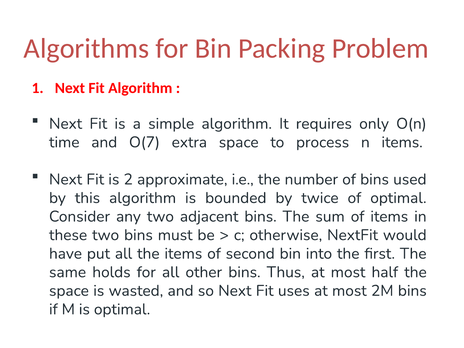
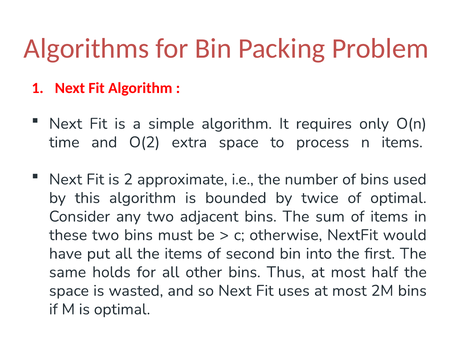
O(7: O(7 -> O(2 (144, 142)
